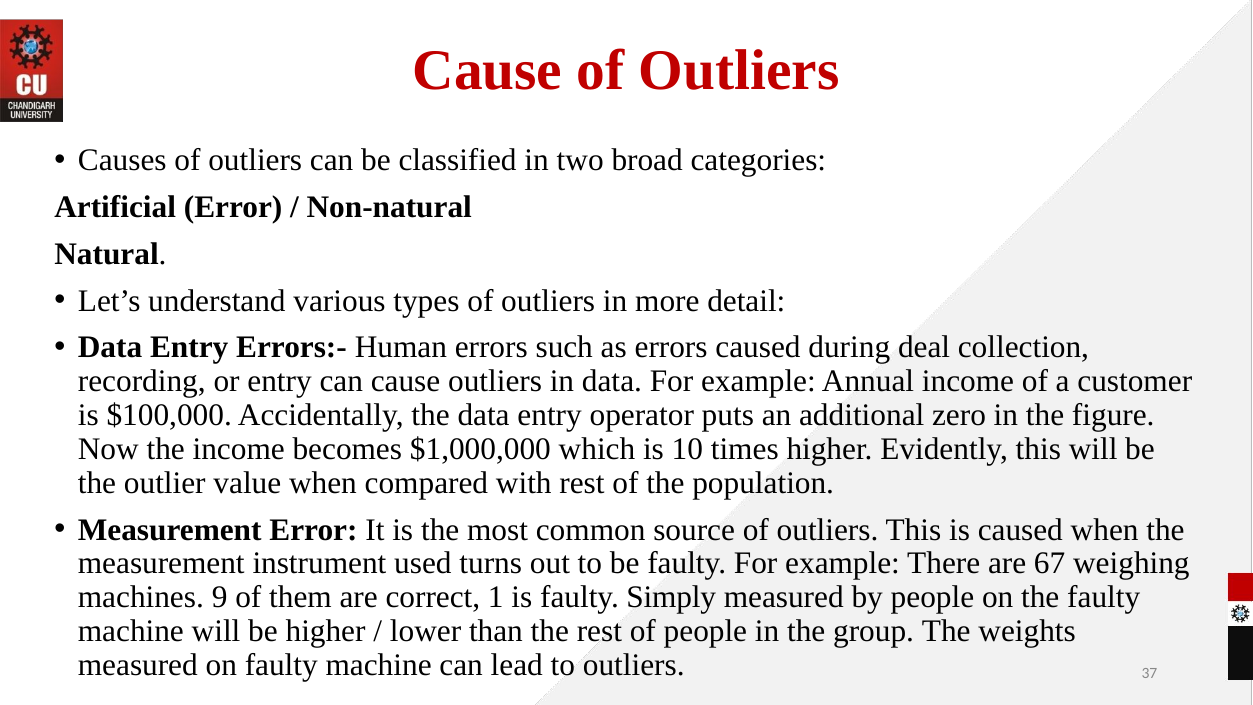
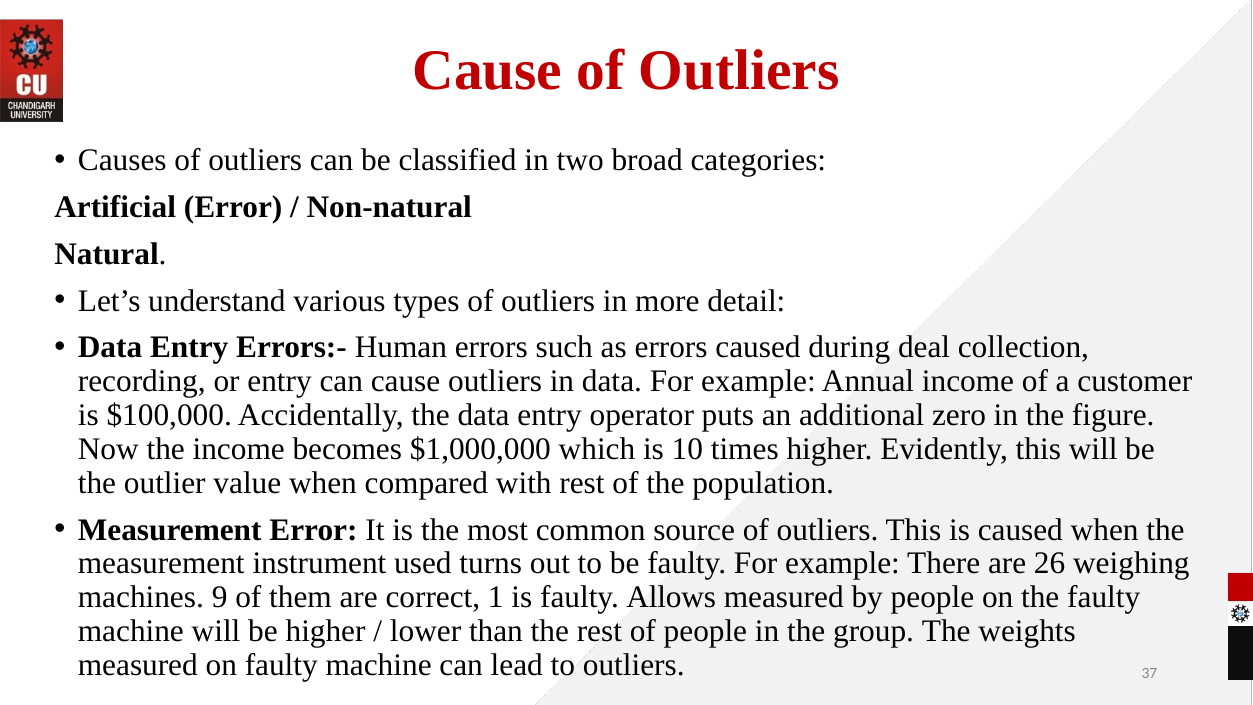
67: 67 -> 26 (1050, 563)
Simply: Simply -> Allows (671, 597)
